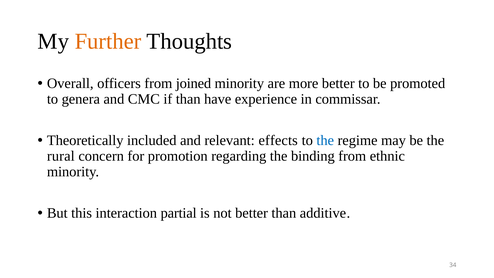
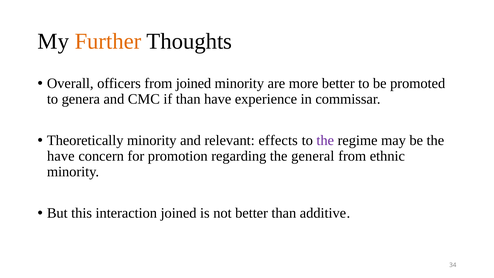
Theoretically included: included -> minority (152, 141)
the colour: blue -> purple (325, 141)
rural: rural -> have (61, 156)
binding: binding -> general (313, 156)
interaction partial: partial -> joined (179, 213)
